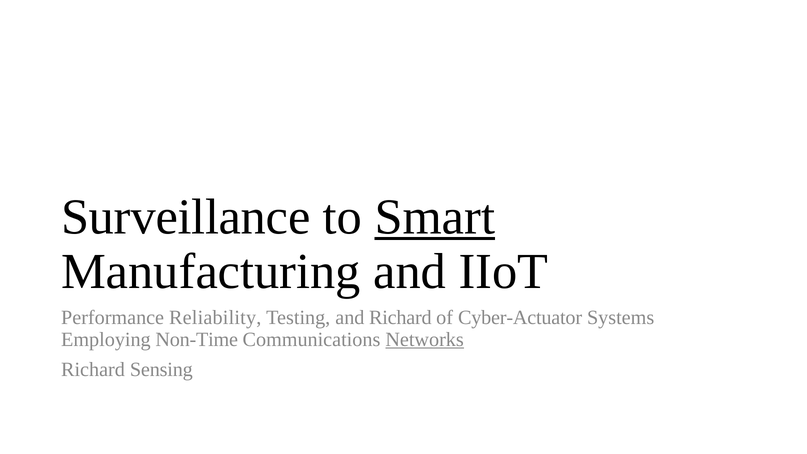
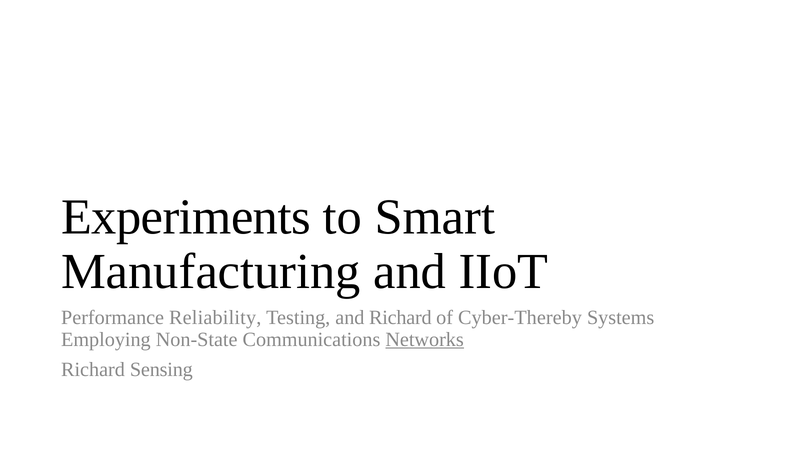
Surveillance: Surveillance -> Experiments (186, 217)
Smart underline: present -> none (435, 217)
Cyber-Actuator: Cyber-Actuator -> Cyber-Thereby (520, 318)
Non-Time: Non-Time -> Non-State (197, 339)
